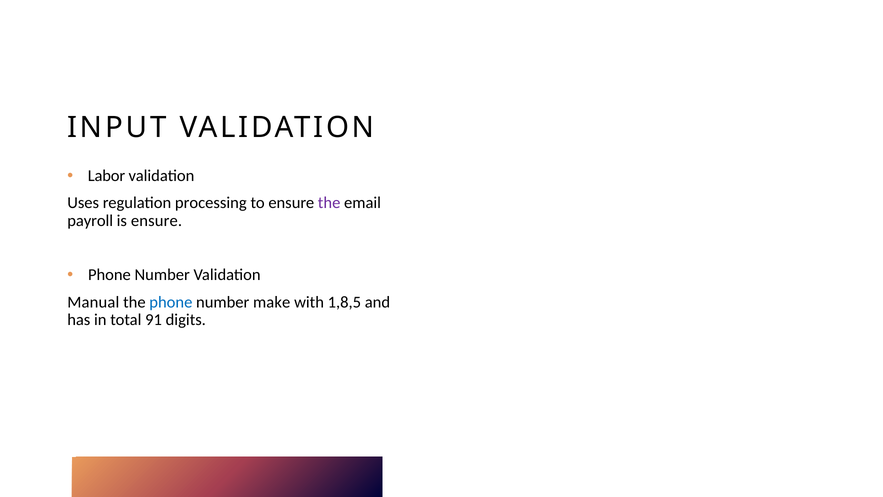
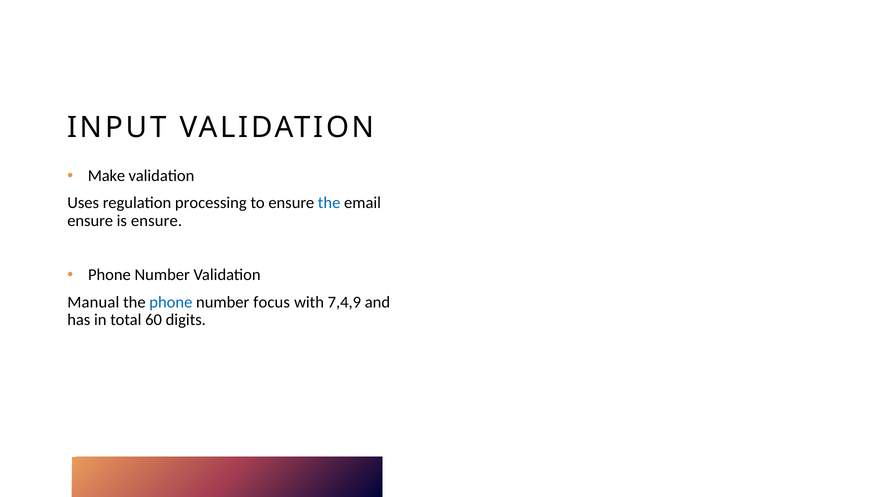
Labor: Labor -> Make (106, 176)
the colour: purple -> blue (329, 203)
payroll: payroll -> ensure (90, 221)
make: make -> focus (272, 302)
1,8,5: 1,8,5 -> 7,4,9 (344, 302)
91: 91 -> 60 (154, 320)
